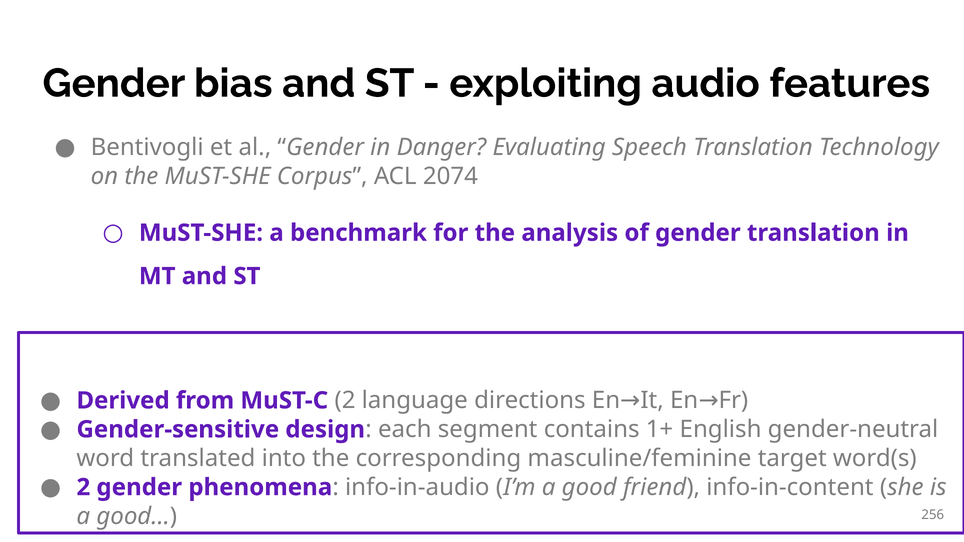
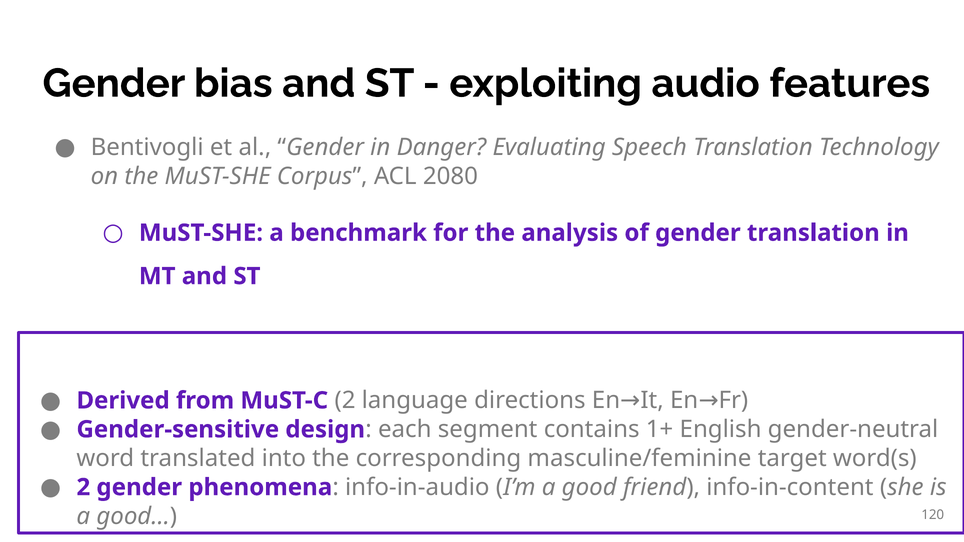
2074: 2074 -> 2080 (450, 176)
256: 256 -> 120 (933, 515)
